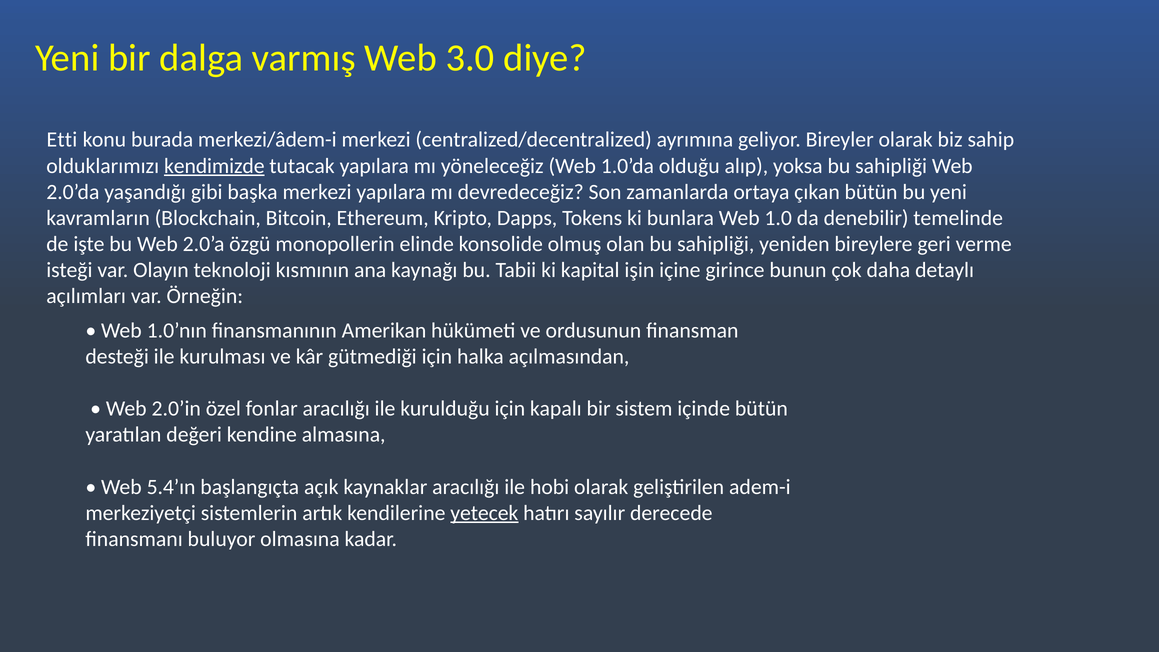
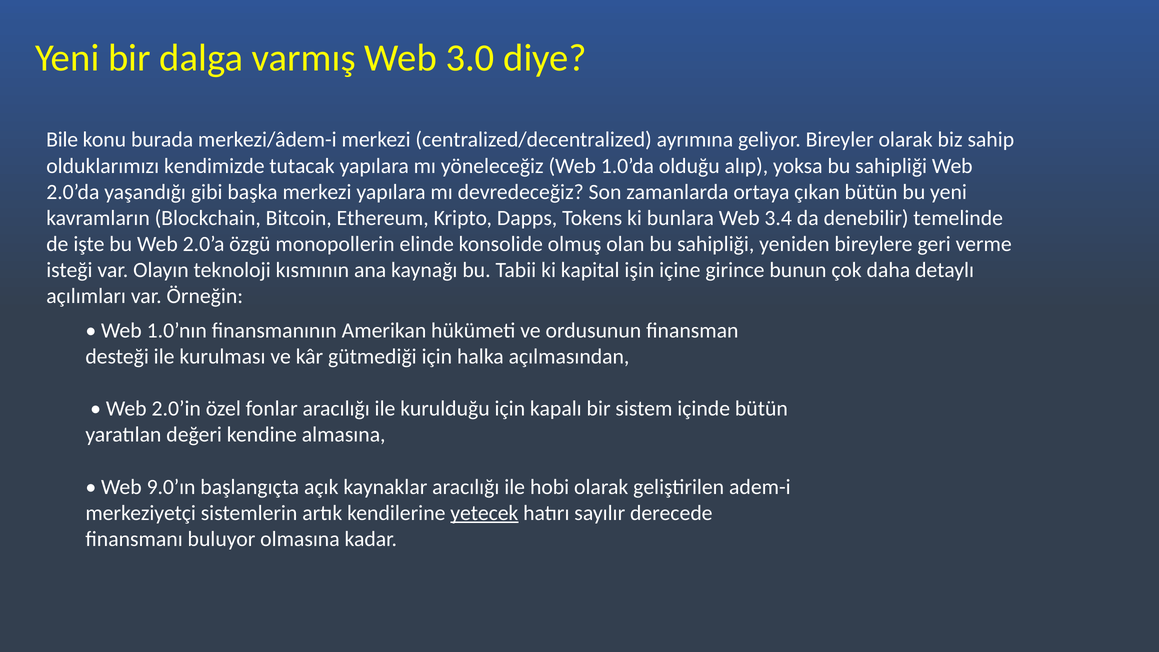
Etti: Etti -> Bile (62, 140)
kendimizde underline: present -> none (214, 166)
1.0: 1.0 -> 3.4 (778, 218)
5.4’ın: 5.4’ın -> 9.0’ın (171, 487)
